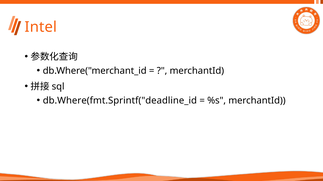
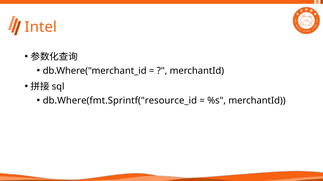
db.Where(fmt.Sprintf("deadline_id: db.Where(fmt.Sprintf("deadline_id -> db.Where(fmt.Sprintf("resource_id (120, 101)
